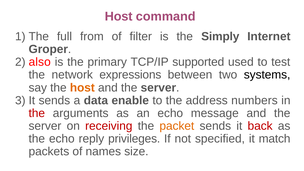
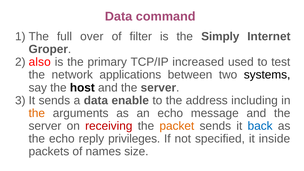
Host: Host -> Data (119, 16)
from: from -> over (92, 37)
supported: supported -> increased (198, 62)
expressions: expressions -> applications (130, 75)
host colour: orange -> black (82, 88)
numbers: numbers -> including (255, 100)
the colour: red -> orange (37, 113)
back colour: red -> blue (260, 126)
match: match -> inside (274, 139)
